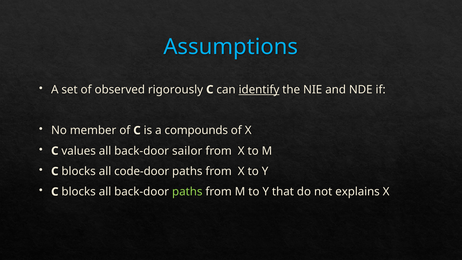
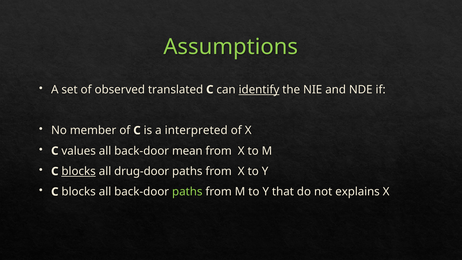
Assumptions colour: light blue -> light green (231, 47)
rigorously: rigorously -> translated (176, 90)
compounds: compounds -> interpreted (196, 130)
sailor: sailor -> mean (187, 151)
blocks underline: none -> present (79, 171)
code-door: code-door -> drug-door (142, 171)
